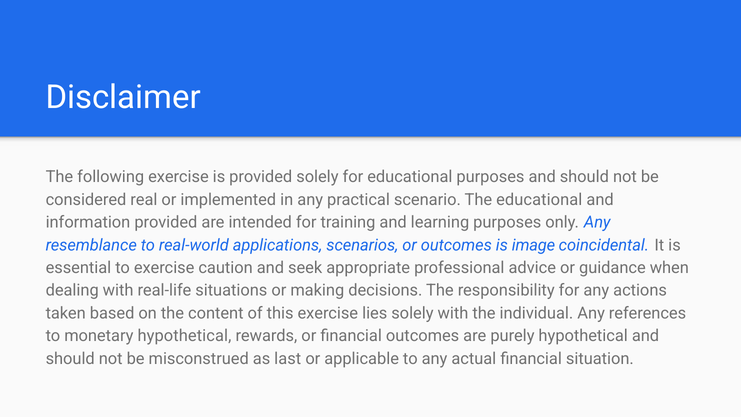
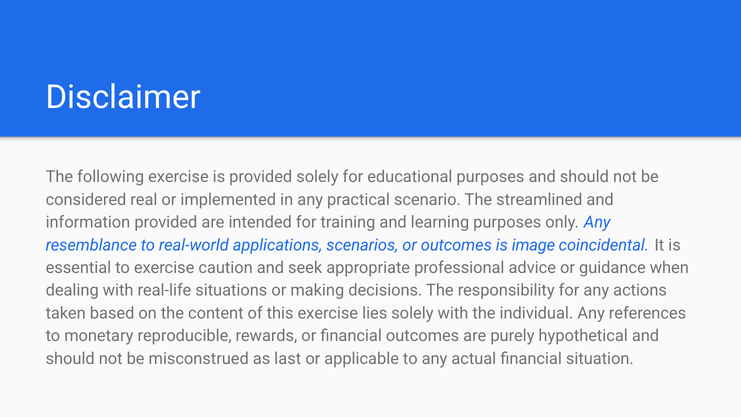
The educational: educational -> streamlined (539, 200)
monetary hypothetical: hypothetical -> reproducible (185, 336)
